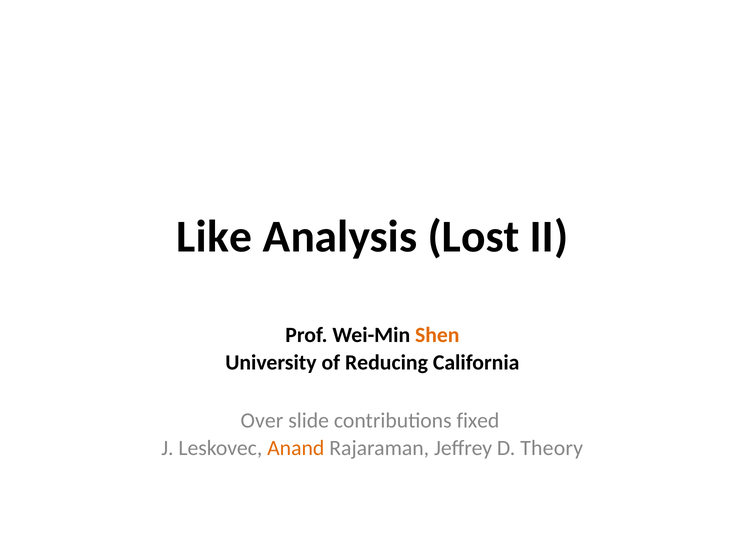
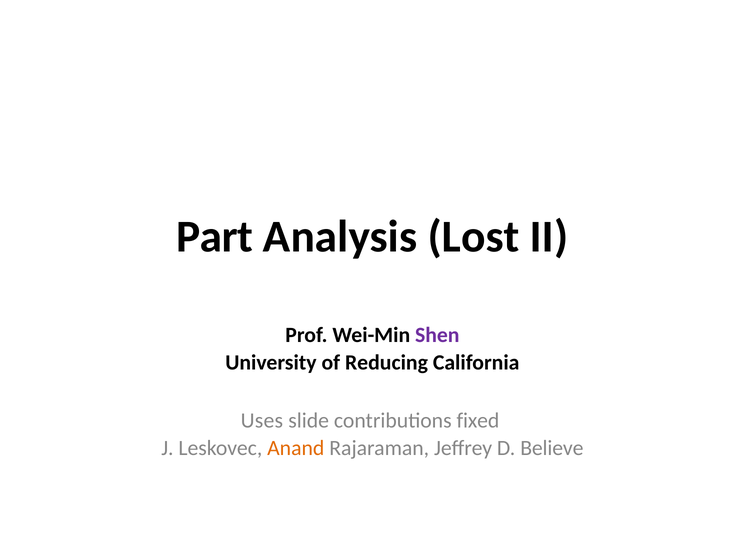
Like: Like -> Part (215, 237)
Shen colour: orange -> purple (437, 335)
Over: Over -> Uses (262, 420)
Theory: Theory -> Believe (552, 448)
